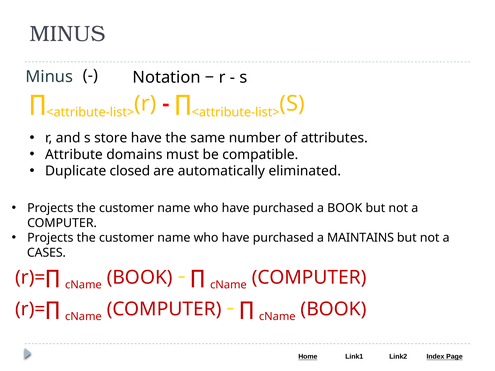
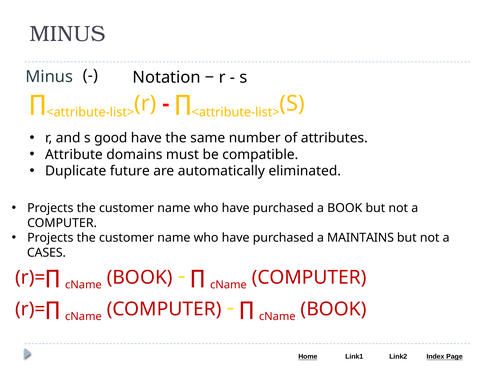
store: store -> good (111, 138)
closed: closed -> future (130, 171)
